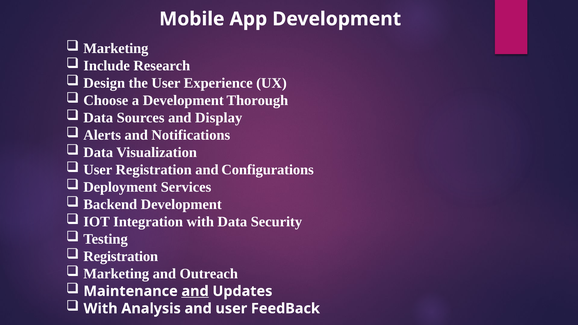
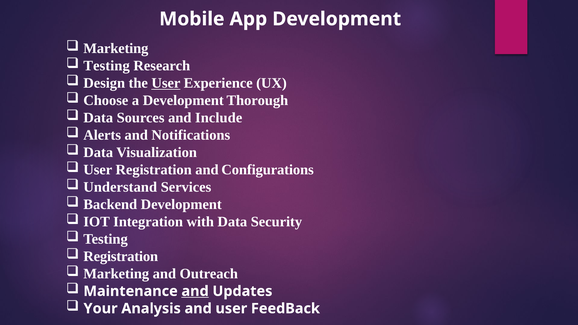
Include: Include -> Testing (107, 66)
User underline: none -> present (166, 83)
Display: Display -> Include (219, 118)
Deployment: Deployment -> Understand (120, 187)
With: With -> Your (101, 309)
